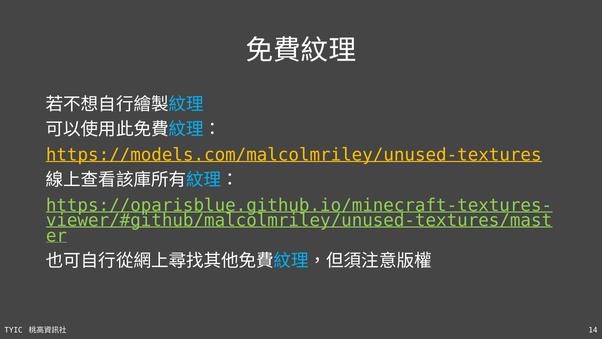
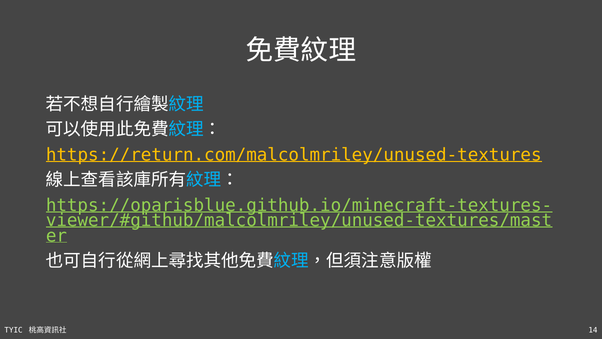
https://models.com/malcolmriley/unused-textures: https://models.com/malcolmriley/unused-textures -> https://return.com/malcolmriley/unused-textures (294, 155)
